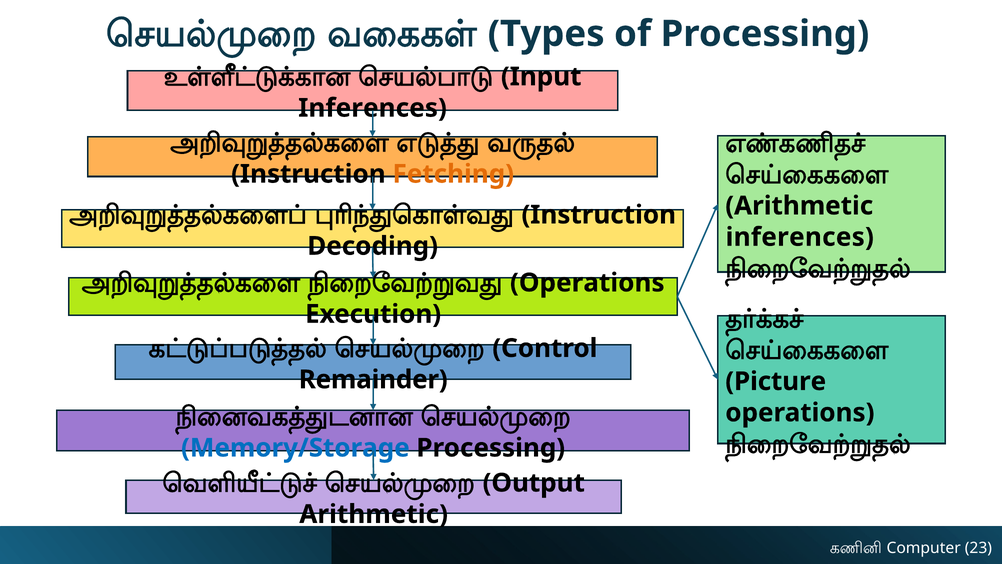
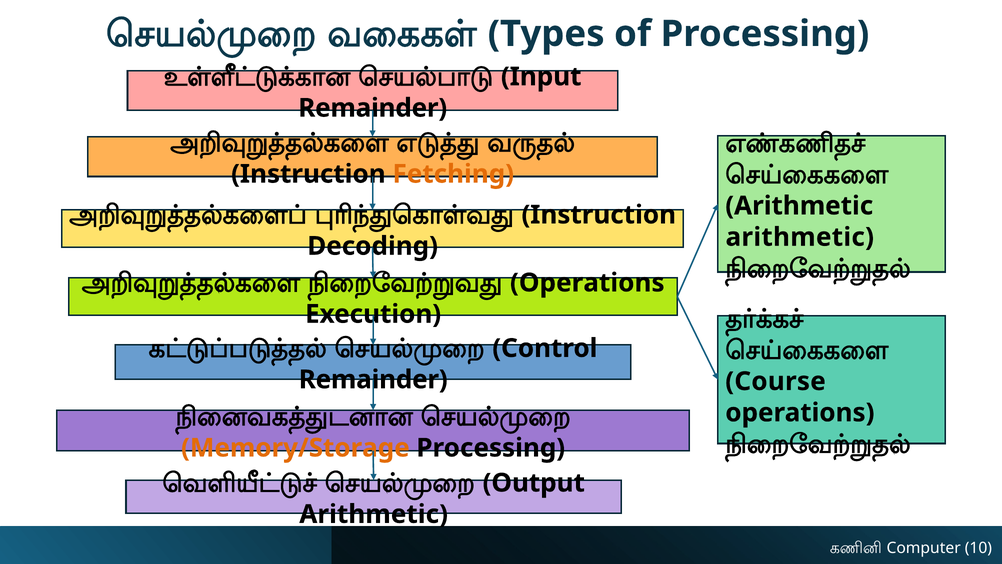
Inferences: Inferences -> Remainder (373, 108)
inferences: inferences -> arithmetic (800, 237)
Picture: Picture -> Course (776, 381)
Memory/Storage colour: blue -> orange (295, 448)
23: 23 -> 10 (978, 548)
